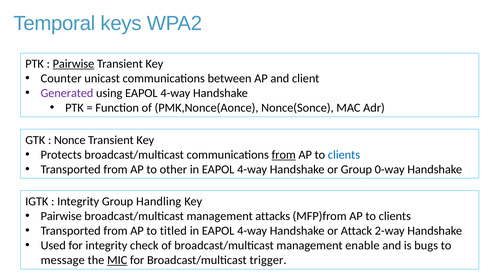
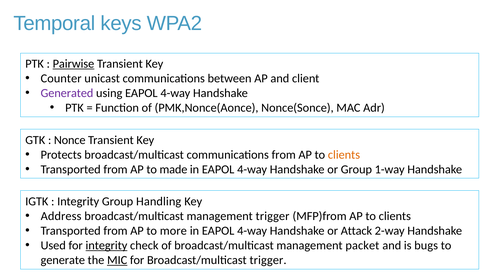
from underline: present -> none (284, 155)
clients colour: blue -> orange (344, 155)
other: other -> made (173, 170)
0-way: 0-way -> 1-way (390, 170)
Pairwise: Pairwise -> Address (61, 216)
management attacks: attacks -> trigger (273, 216)
titled: titled -> more (173, 231)
integrity underline: none -> present (106, 246)
enable: enable -> packet (362, 246)
message: message -> generate (63, 260)
